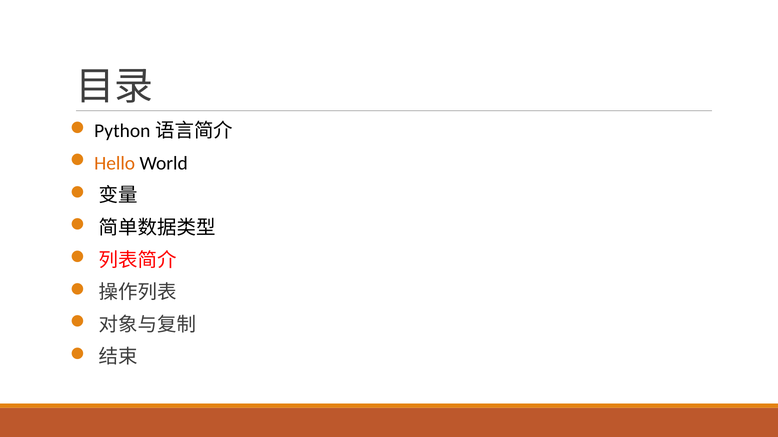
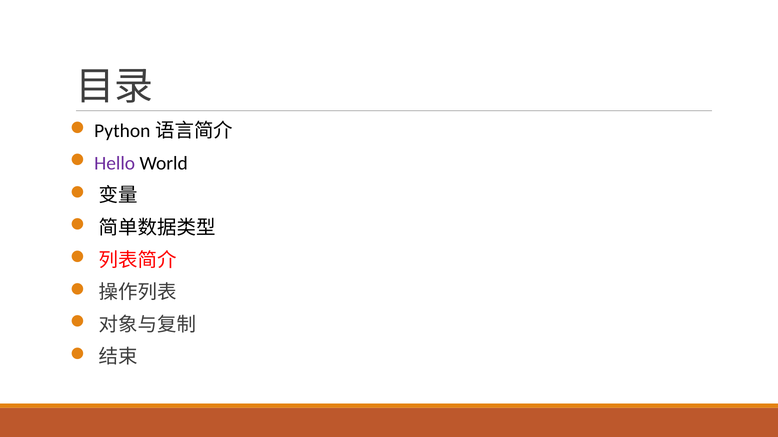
Hello colour: orange -> purple (115, 163)
